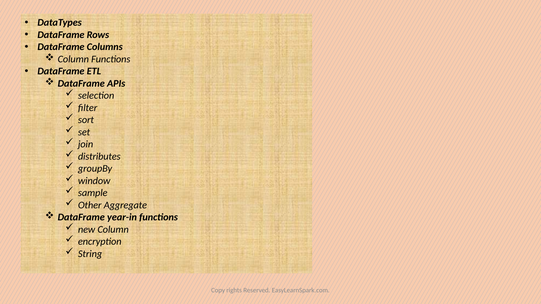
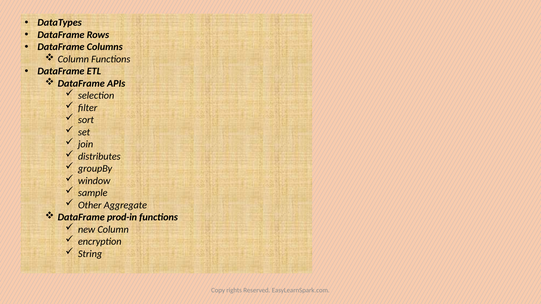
year-in: year-in -> prod-in (122, 217)
